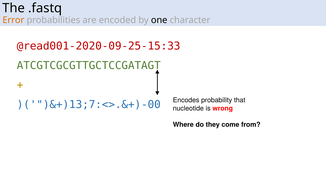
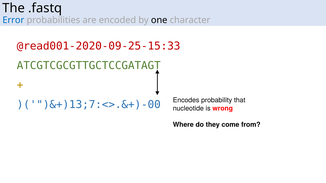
Error colour: orange -> blue (13, 20)
